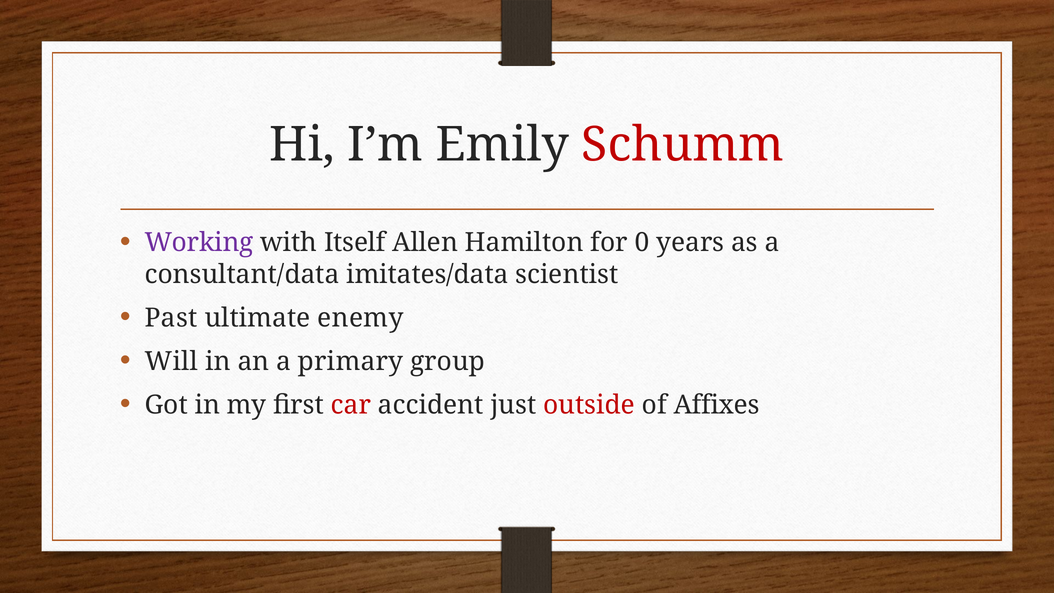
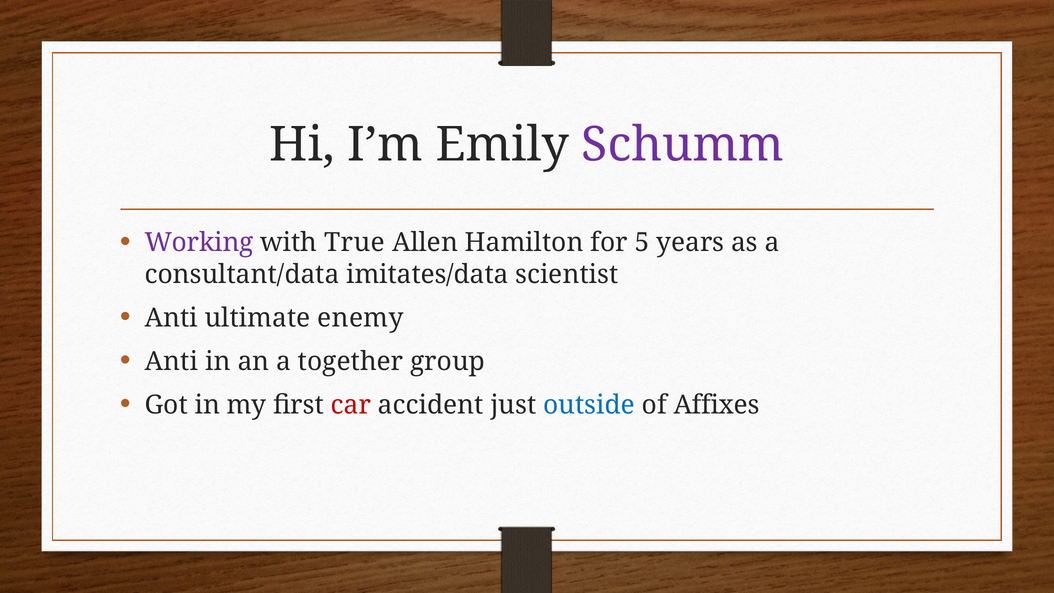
Schumm colour: red -> purple (683, 145)
Itself: Itself -> True (355, 243)
0: 0 -> 5 (642, 243)
Past: Past -> Anti (171, 318)
Will: Will -> Anti (171, 361)
primary: primary -> together (351, 361)
outside colour: red -> blue (589, 405)
